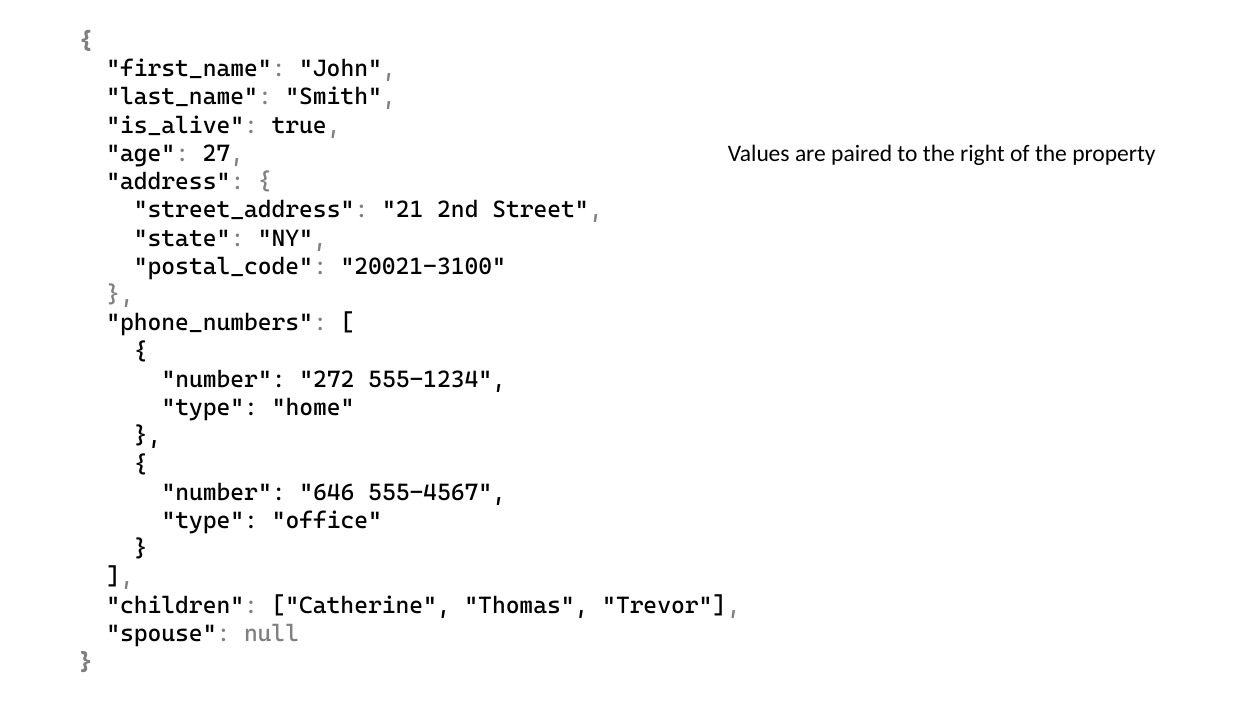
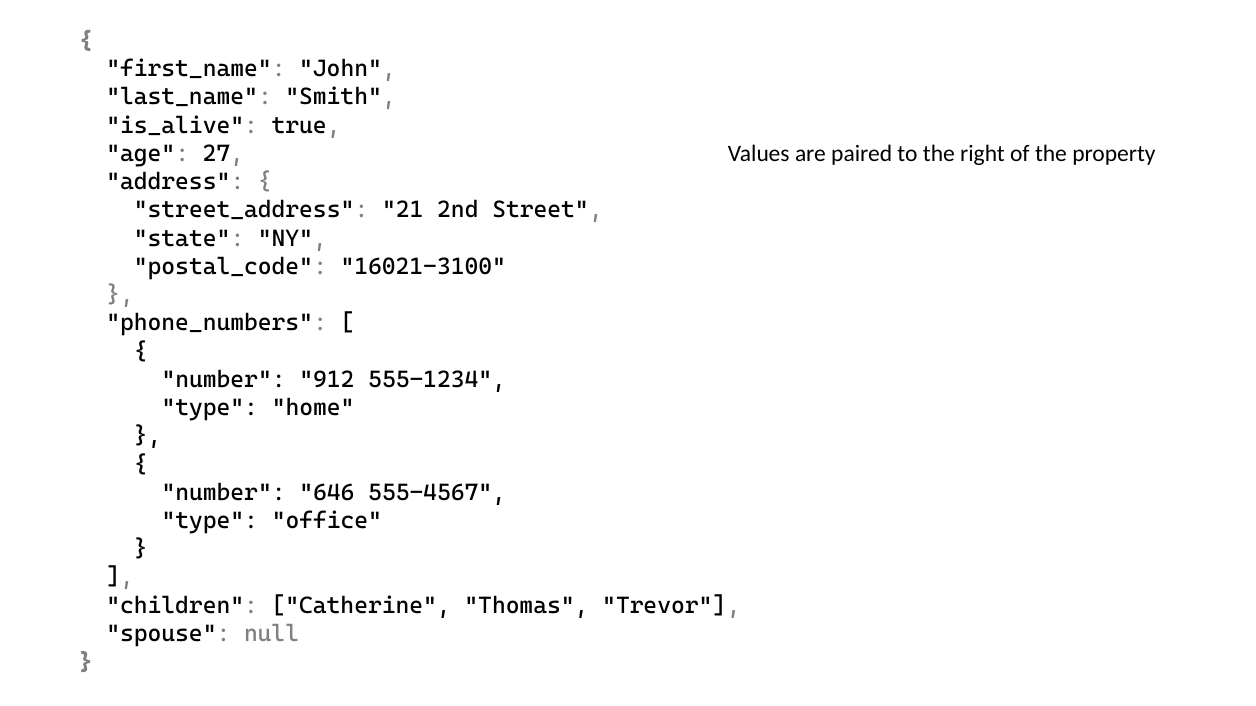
20021-3100: 20021-3100 -> 16021-3100 (423, 267)
272: 272 -> 912 (327, 380)
